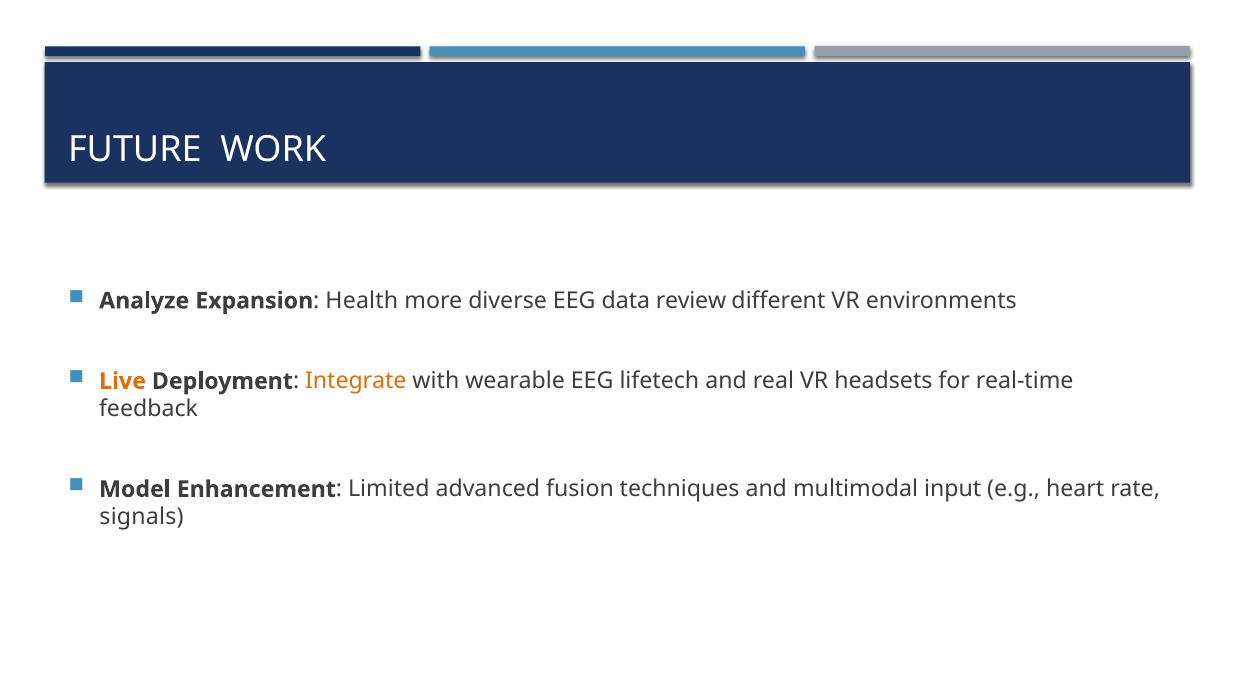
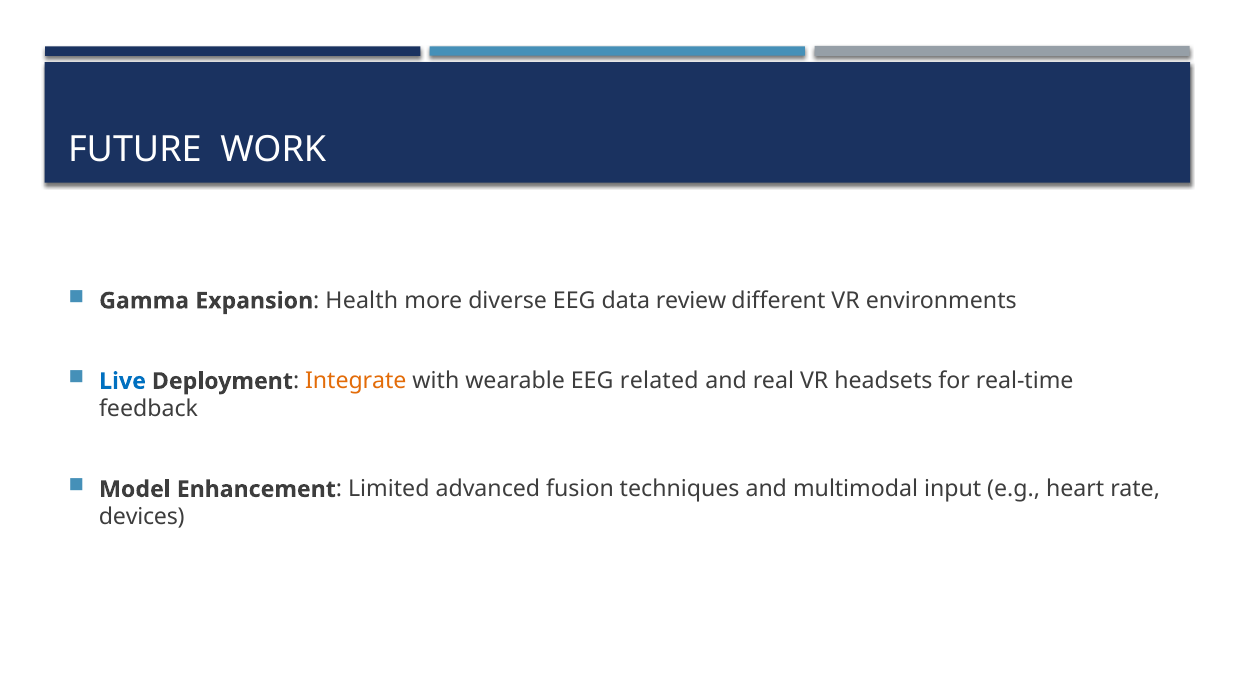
Analyze: Analyze -> Gamma (144, 301)
Live colour: orange -> blue (123, 381)
lifetech: lifetech -> related (659, 381)
signals: signals -> devices (142, 517)
